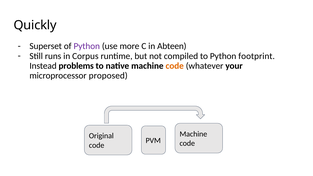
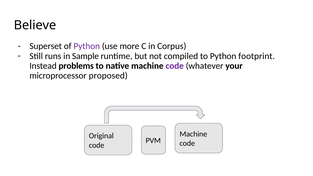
Quickly: Quickly -> Believe (35, 25)
Abteen: Abteen -> Corpus (172, 46)
Corpus: Corpus -> Sample (85, 56)
code colour: orange -> purple (175, 66)
